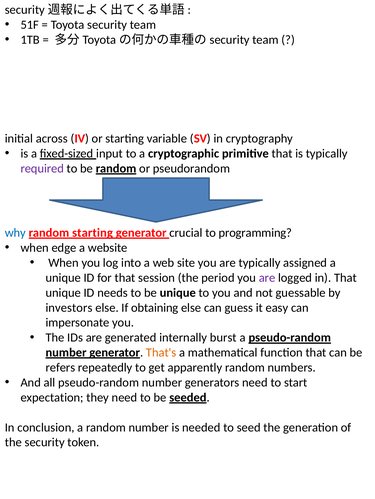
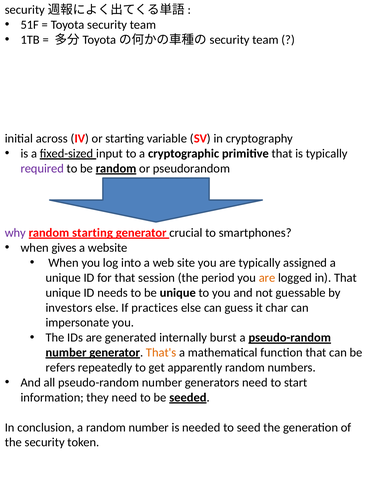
why colour: blue -> purple (15, 233)
programming: programming -> smartphones (255, 233)
edge: edge -> gives (64, 248)
are colour: purple -> orange (267, 278)
obtaining: obtaining -> practices (155, 308)
easy: easy -> char (277, 308)
expectation: expectation -> information (52, 398)
